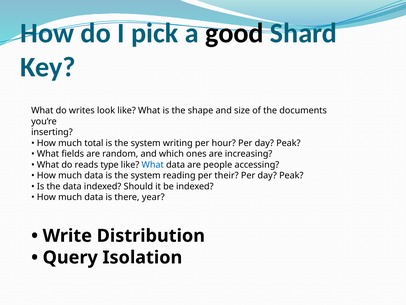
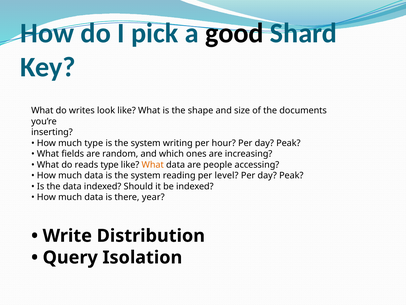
much total: total -> type (94, 143)
What colour: blue -> orange (153, 164)
their: their -> level (227, 175)
